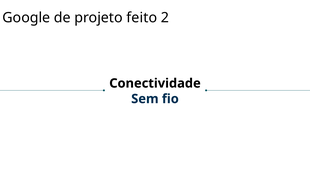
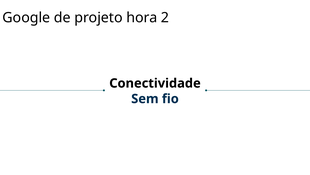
feito: feito -> hora (142, 18)
